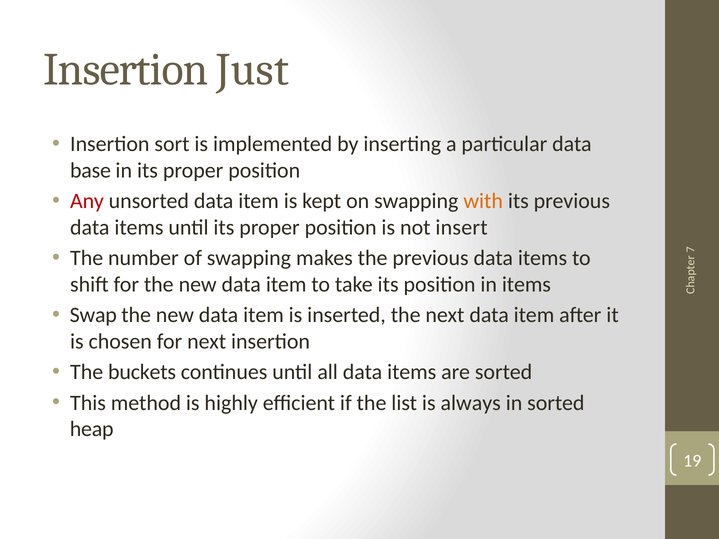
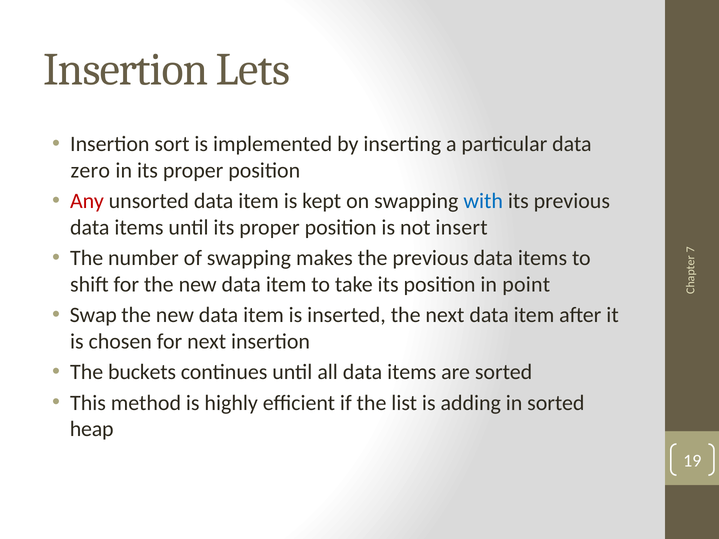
Just: Just -> Lets (253, 70)
base: base -> zero (90, 170)
with colour: orange -> blue (483, 201)
in items: items -> point (526, 285)
always: always -> adding (471, 403)
